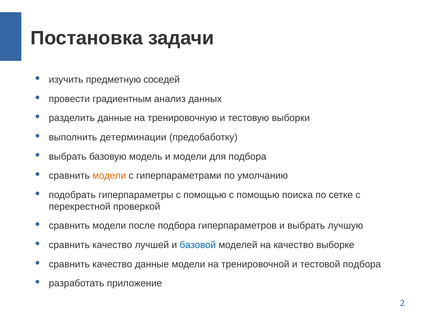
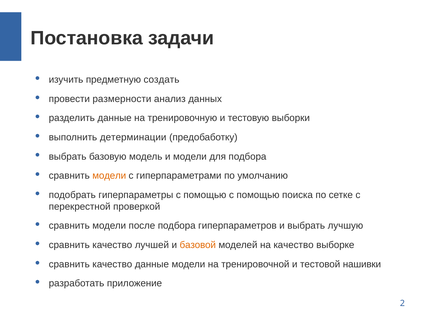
соседей: соседей -> создать (162, 80)
градиентным: градиентным -> размерности (122, 99)
базовой colour: blue -> orange (198, 245)
тестовой подбора: подбора -> нашивки (362, 264)
